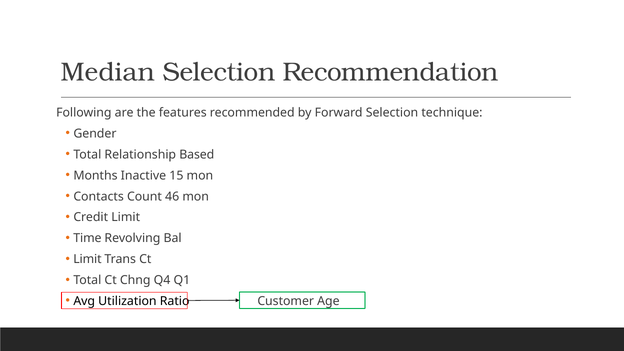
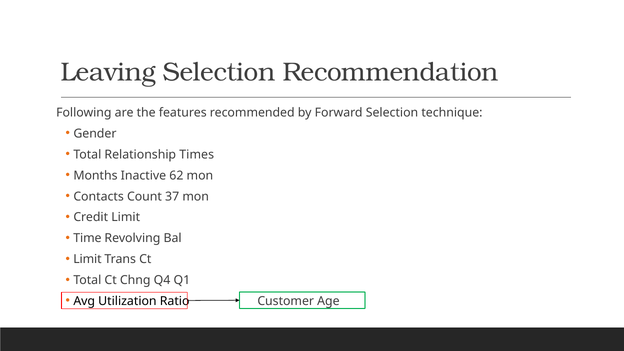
Median: Median -> Leaving (108, 72)
Based: Based -> Times (197, 155)
15: 15 -> 62 (176, 175)
46: 46 -> 37 (172, 196)
